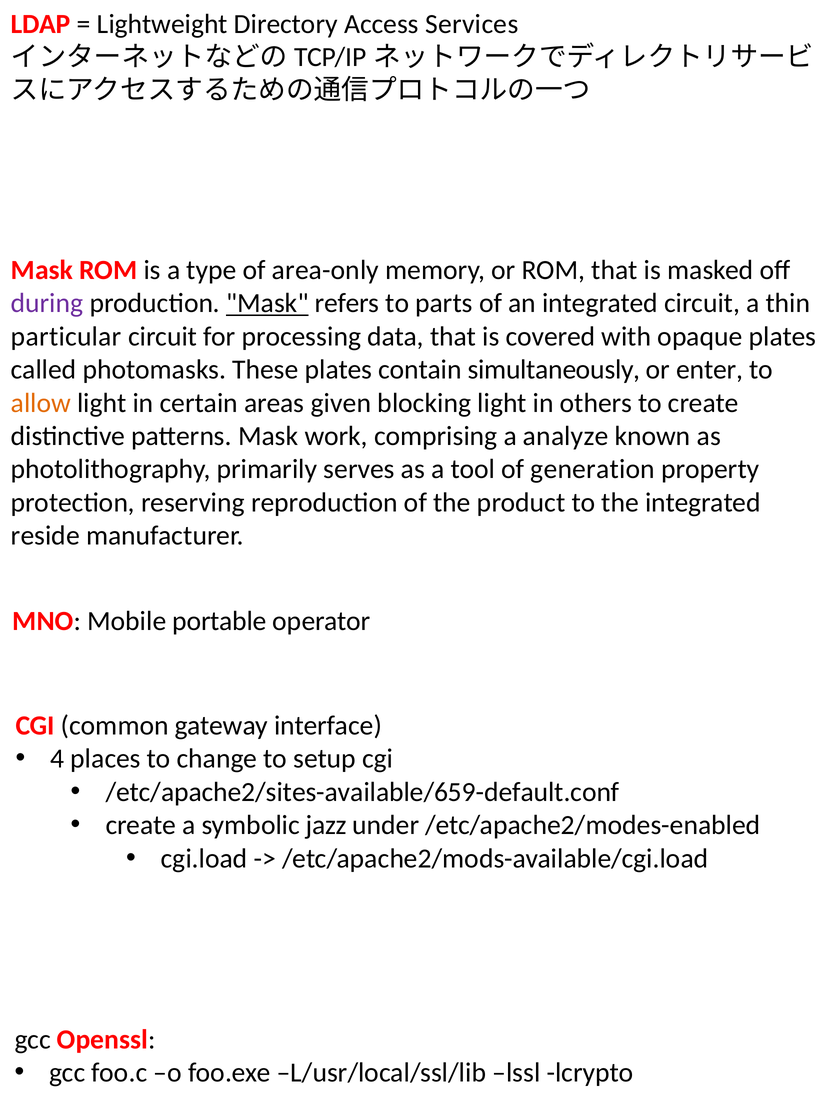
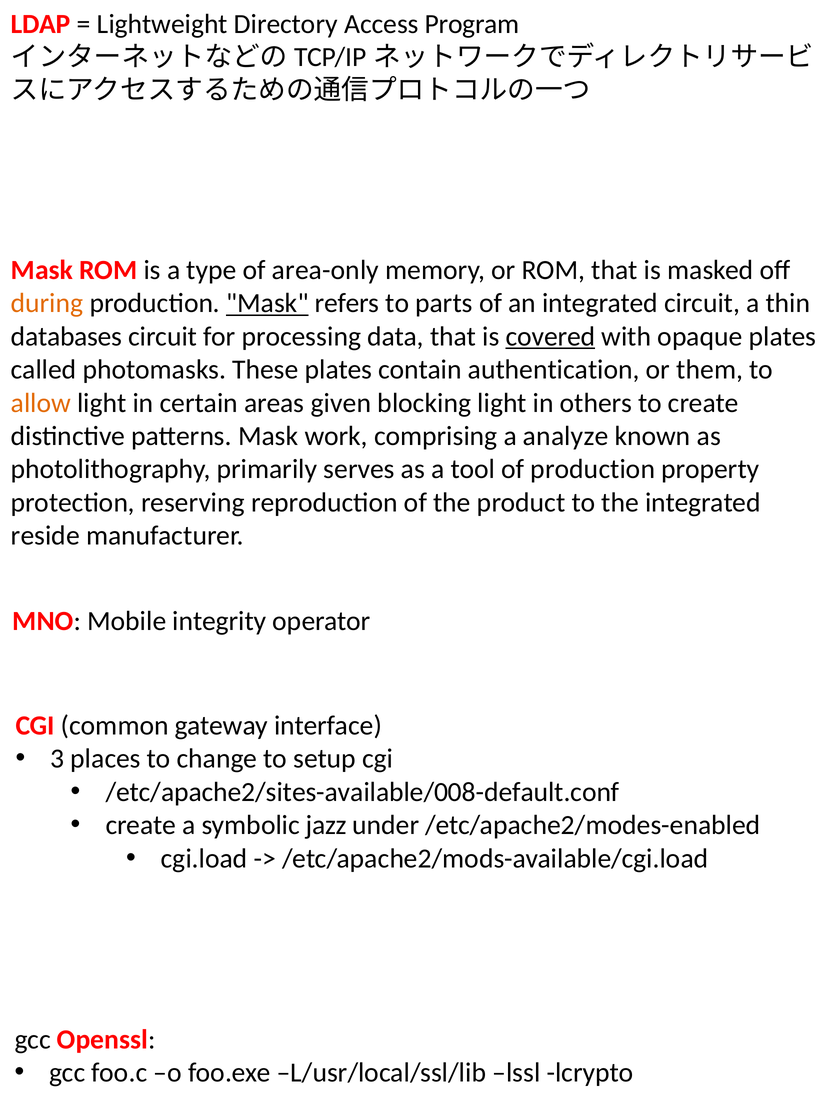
Services: Services -> Program (472, 24)
during colour: purple -> orange (47, 303)
particular: particular -> databases (66, 336)
covered underline: none -> present (550, 336)
simultaneously: simultaneously -> authentication (554, 370)
enter: enter -> them (710, 370)
of generation: generation -> production (593, 469)
portable: portable -> integrity (219, 621)
4: 4 -> 3 (57, 759)
/etc/apache2/sites-available/659-default.conf: /etc/apache2/sites-available/659-default.conf -> /etc/apache2/sites-available/008-default.conf (362, 792)
